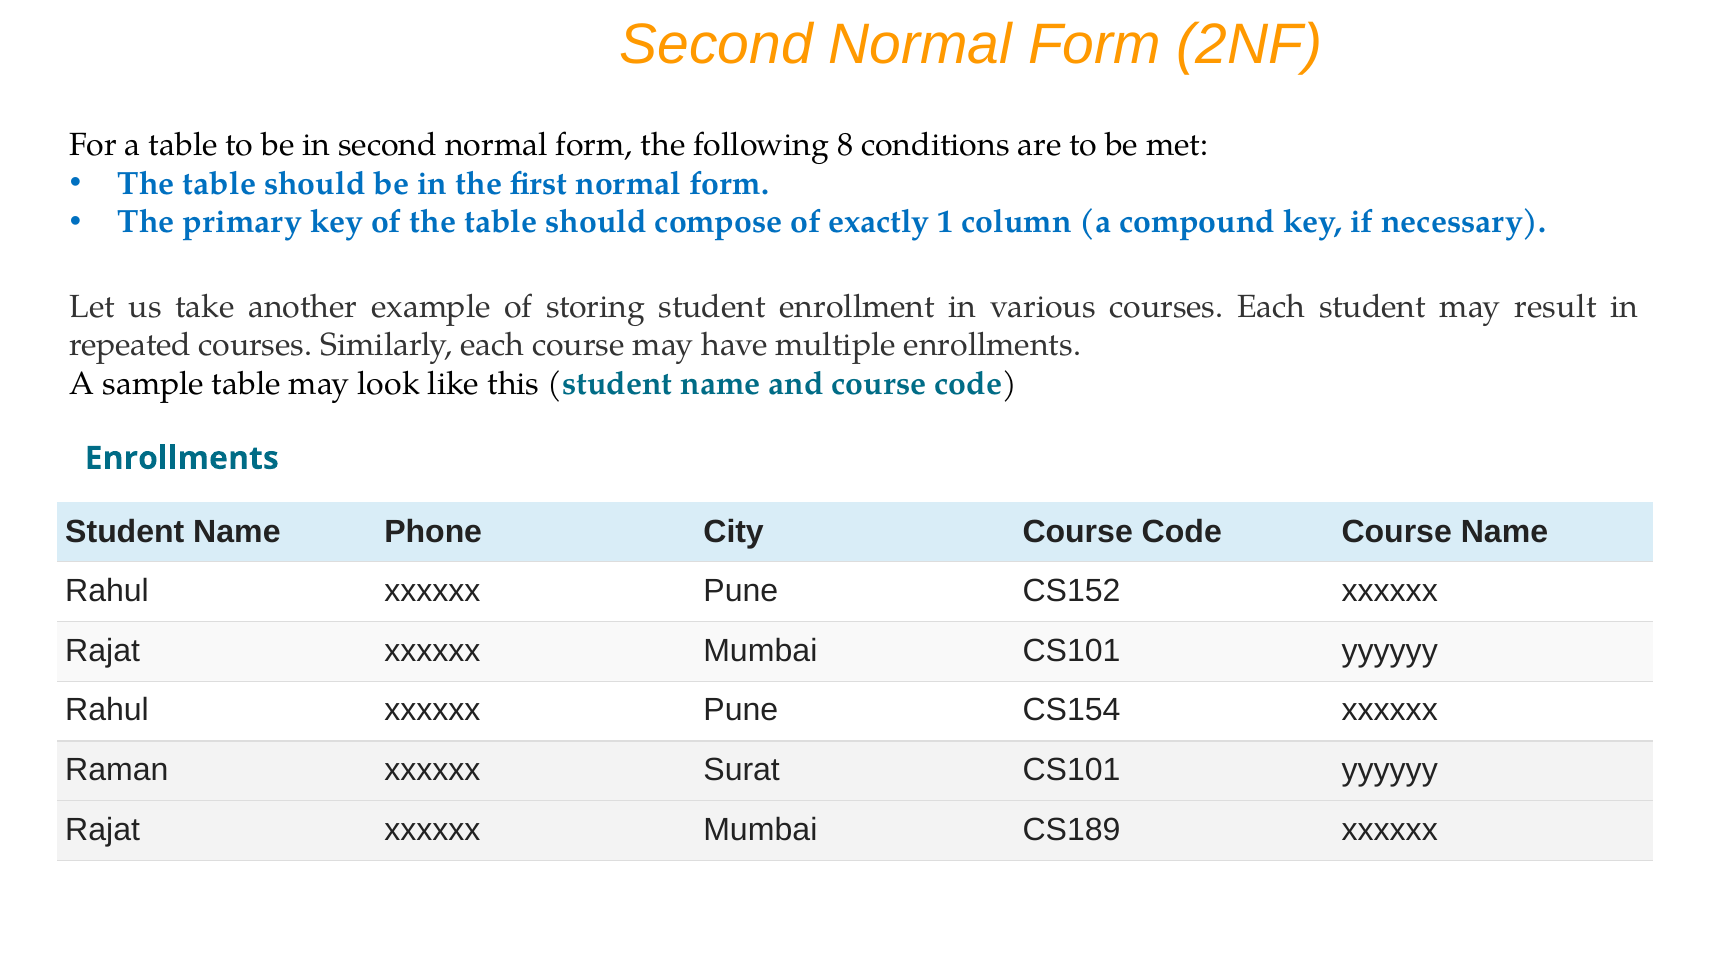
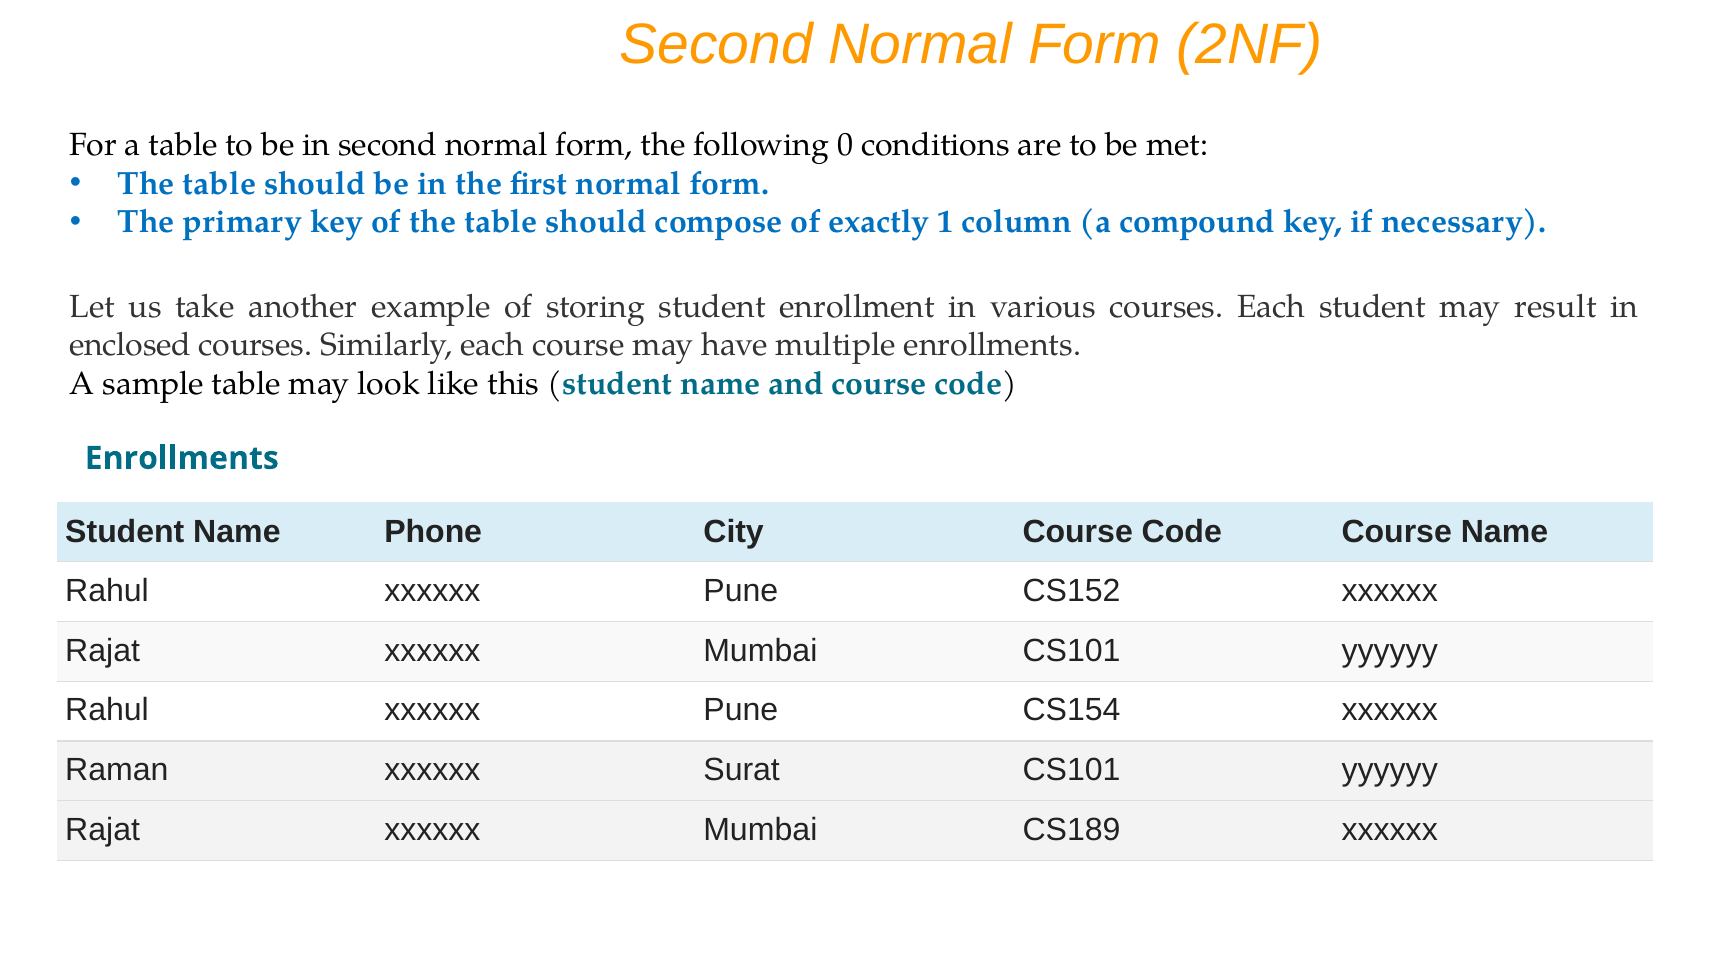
8: 8 -> 0 (845, 145)
repeated: repeated -> enclosed (130, 345)
